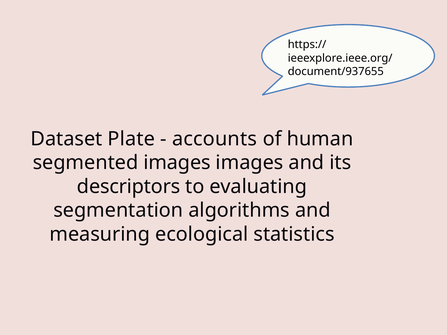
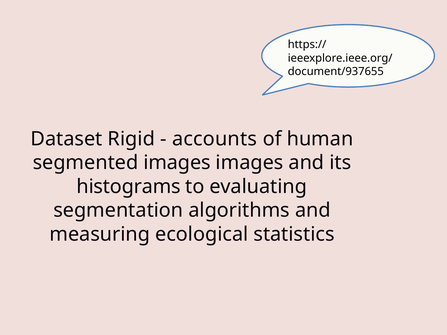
Plate: Plate -> Rigid (131, 139)
descriptors: descriptors -> histograms (129, 187)
